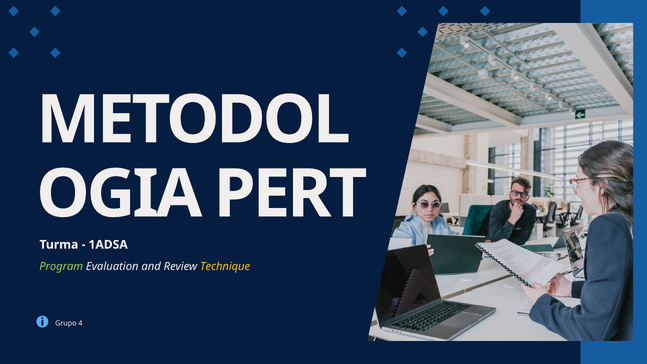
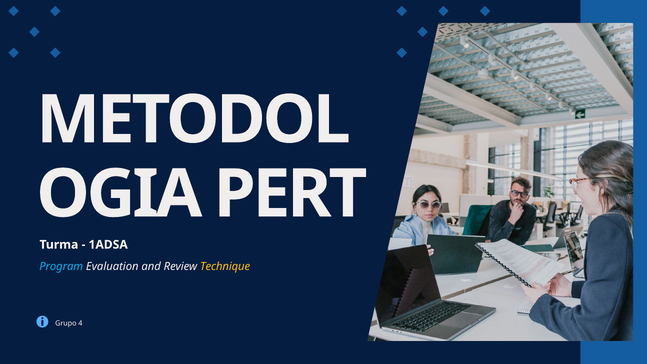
Program colour: light green -> light blue (61, 267)
